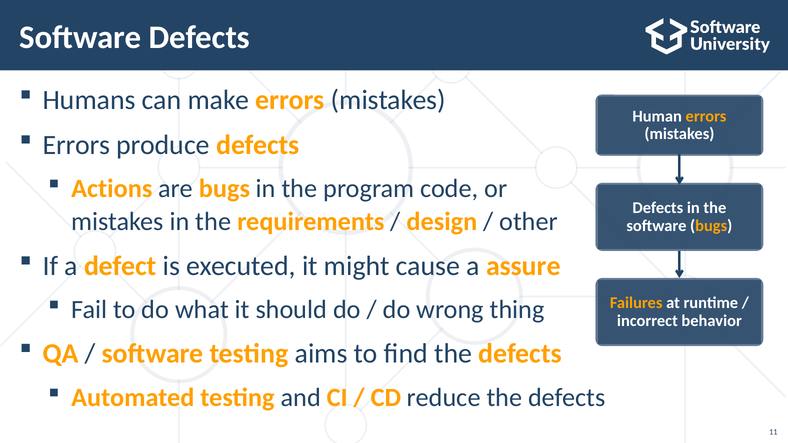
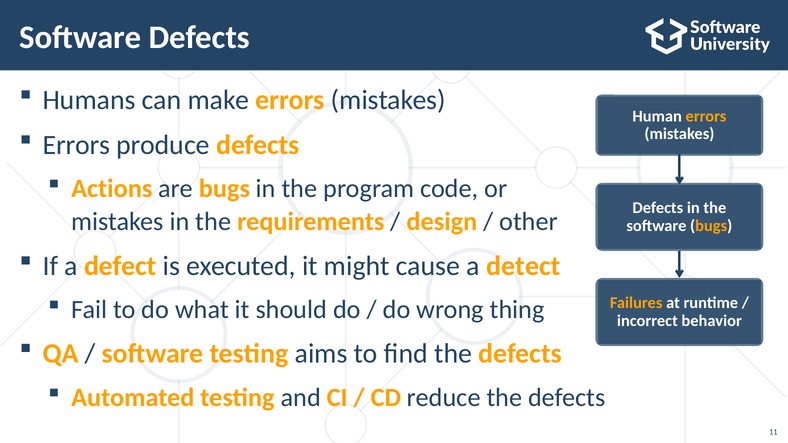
assure: assure -> detect (523, 266)
